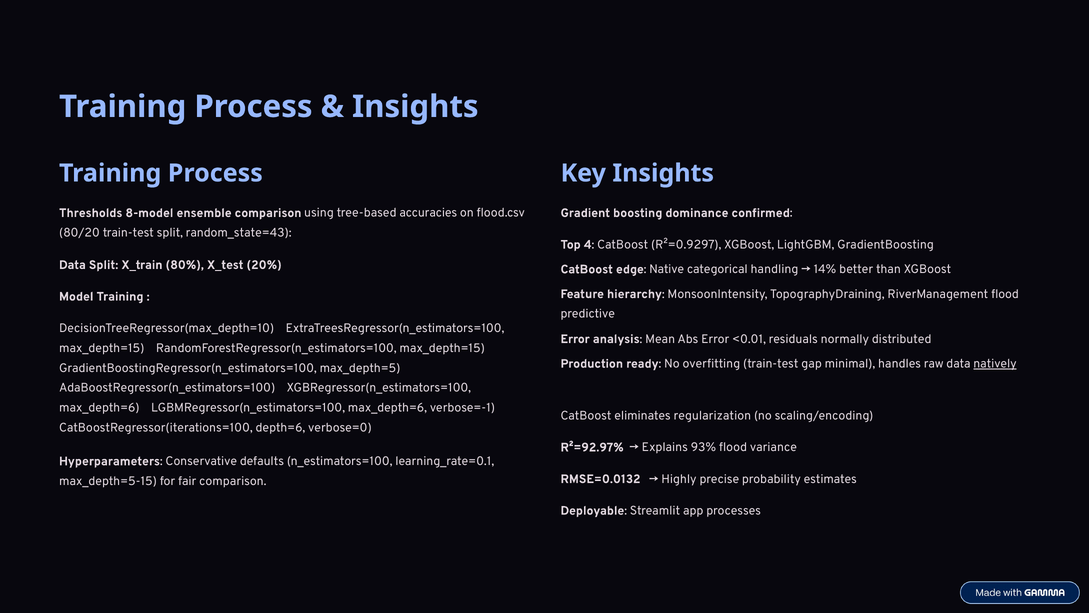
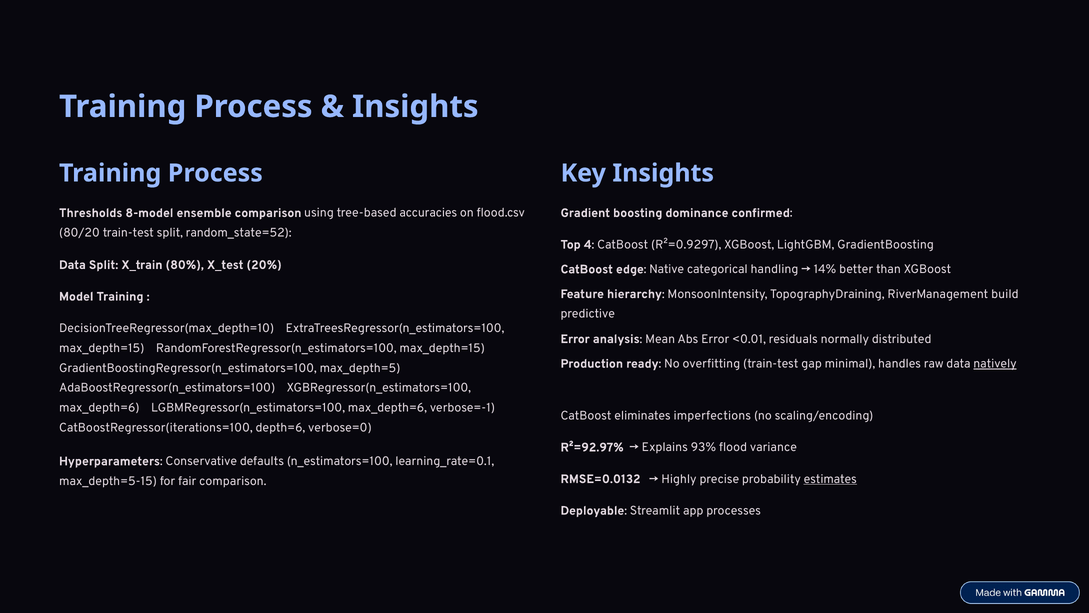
random_state=43: random_state=43 -> random_state=52 (239, 233)
RiverManagement flood: flood -> build (1005, 294)
regularization: regularization -> imperfections (712, 415)
estimates underline: none -> present (830, 479)
